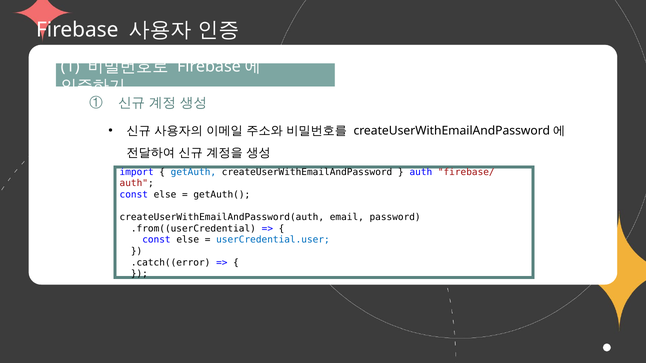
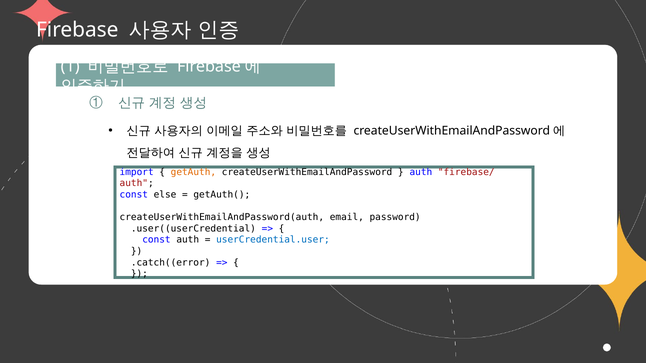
getAuth colour: blue -> orange (193, 172)
.from((userCredential: .from((userCredential -> .user((userCredential (193, 229)
else: else -> auth (188, 240)
